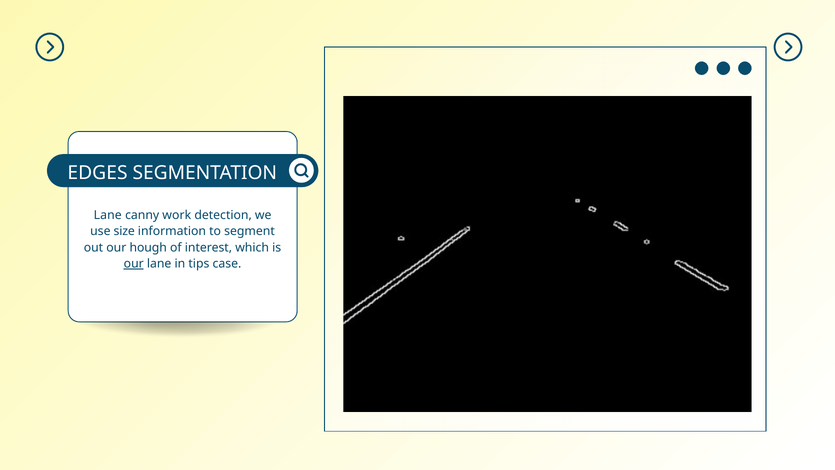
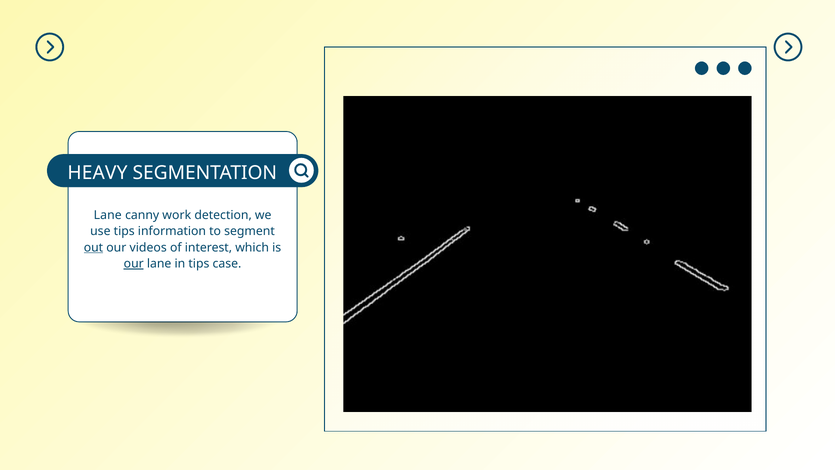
EDGES: EDGES -> HEAVY (97, 173)
use size: size -> tips (124, 231)
out underline: none -> present (93, 247)
hough: hough -> videos (148, 247)
